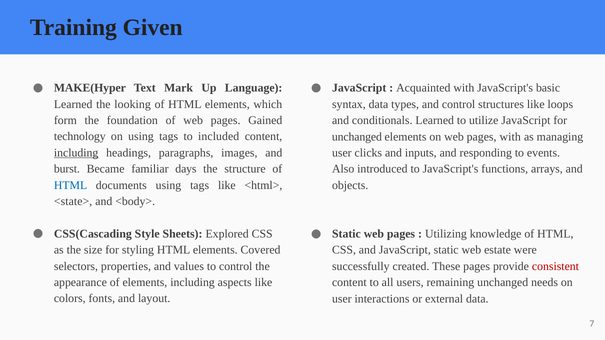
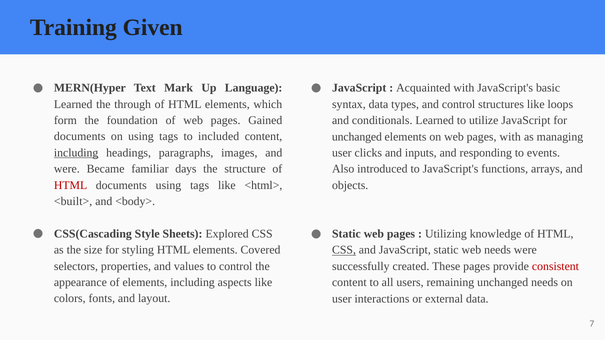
MAKE(Hyper: MAKE(Hyper -> MERN(Hyper (90, 88)
looking: looking -> through (133, 104)
technology: technology -> documents (80, 137)
burst: burst -> were (67, 169)
HTML colour: blue -> red (71, 185)
<state>: <state> -> <built> (73, 202)
CSS underline: none -> present (344, 250)
web estate: estate -> needs (498, 250)
